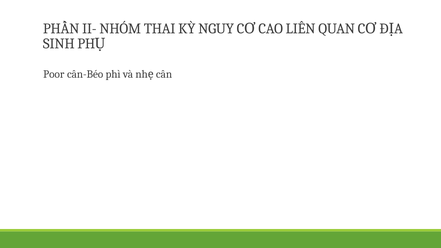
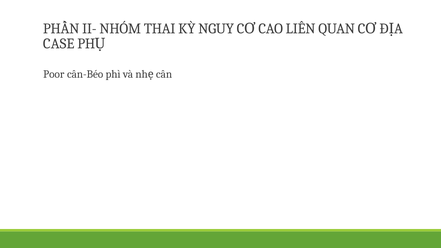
SINH: SINH -> CASE (59, 44)
